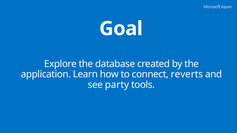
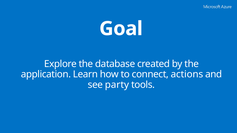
reverts: reverts -> actions (187, 74)
